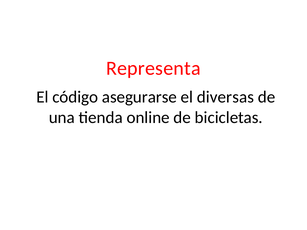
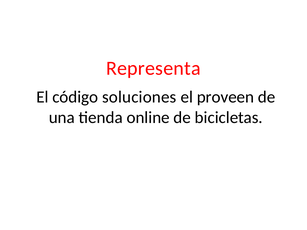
asegurarse: asegurarse -> soluciones (139, 97)
diversas: diversas -> proveen (225, 97)
